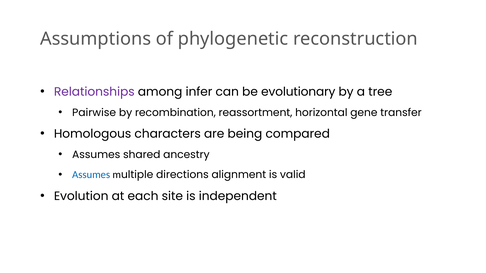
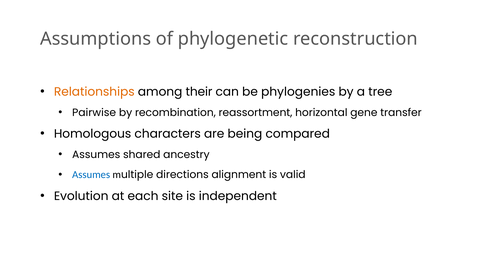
Relationships colour: purple -> orange (94, 92)
infer: infer -> their (199, 92)
evolutionary: evolutionary -> phylogenies (298, 92)
